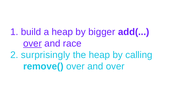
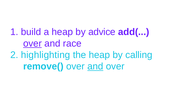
bigger: bigger -> advice (102, 32)
surprisingly: surprisingly -> highlighting (46, 55)
and underline: none -> present (95, 66)
